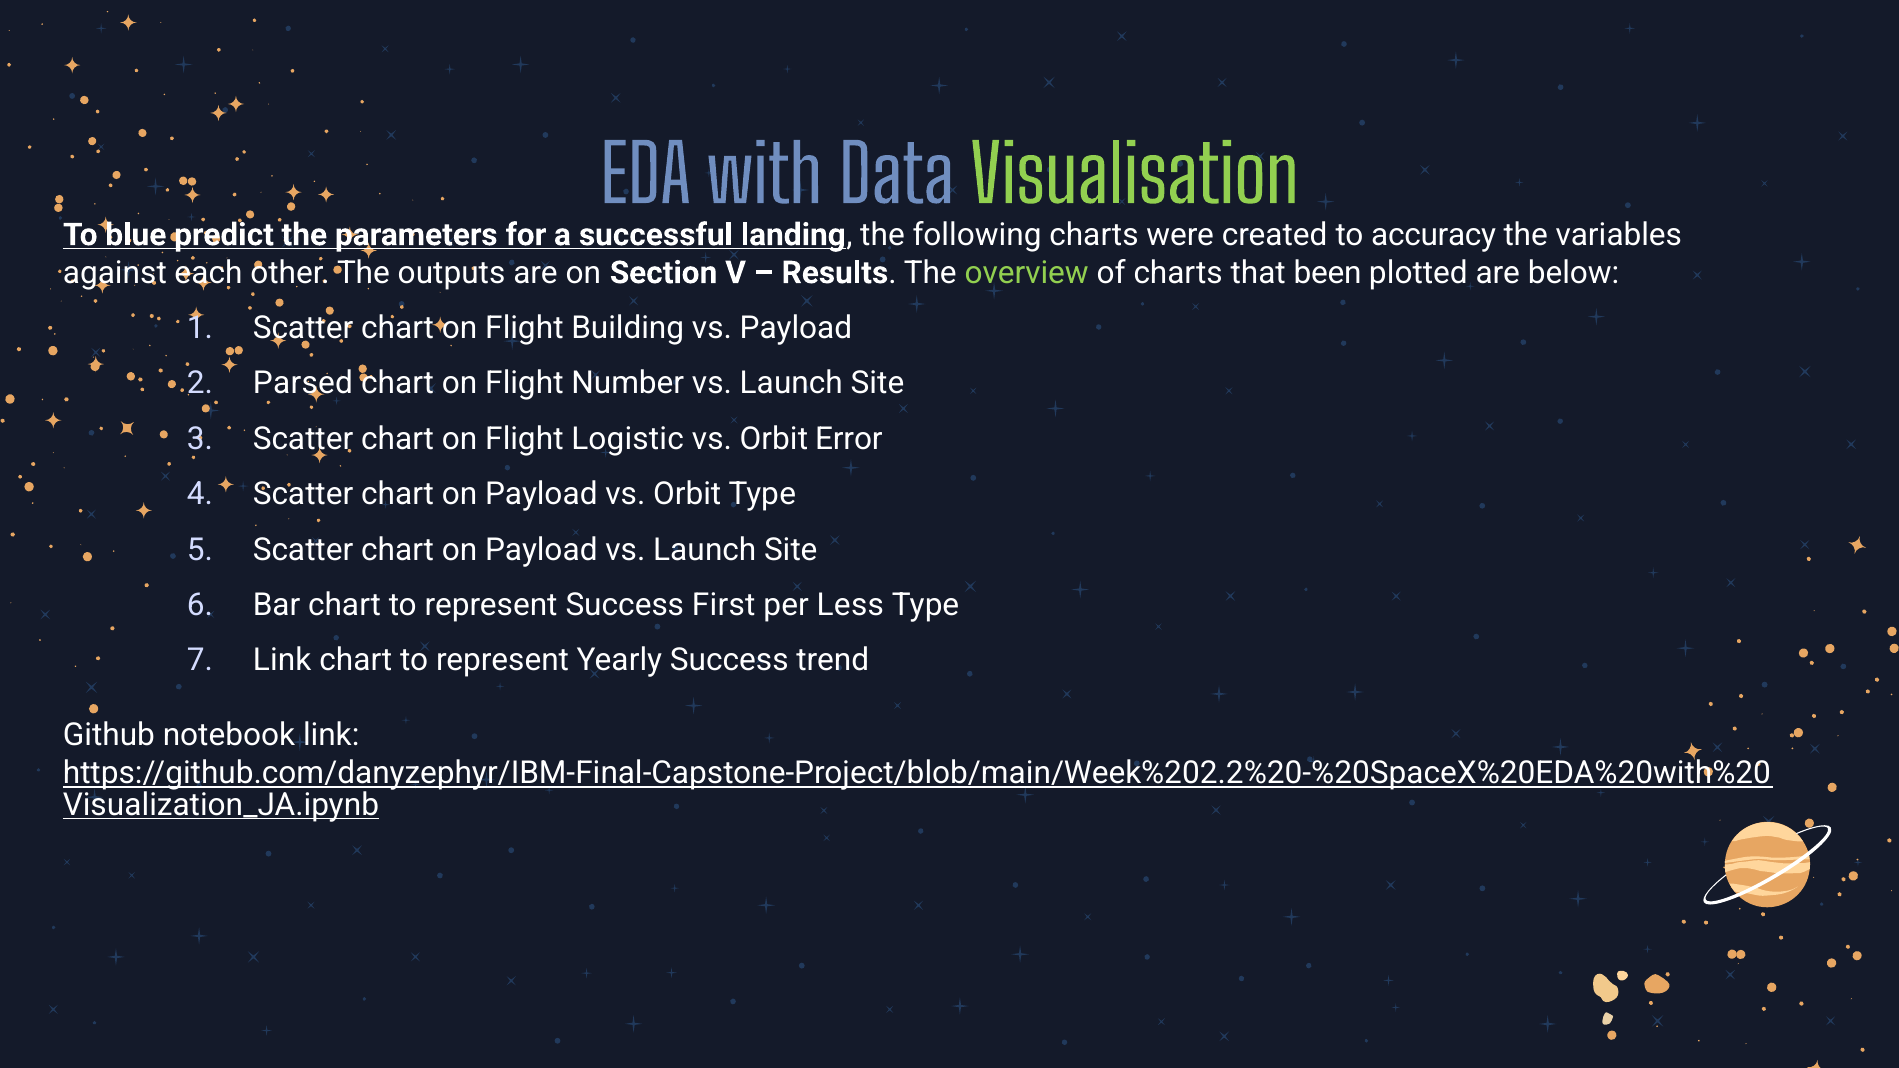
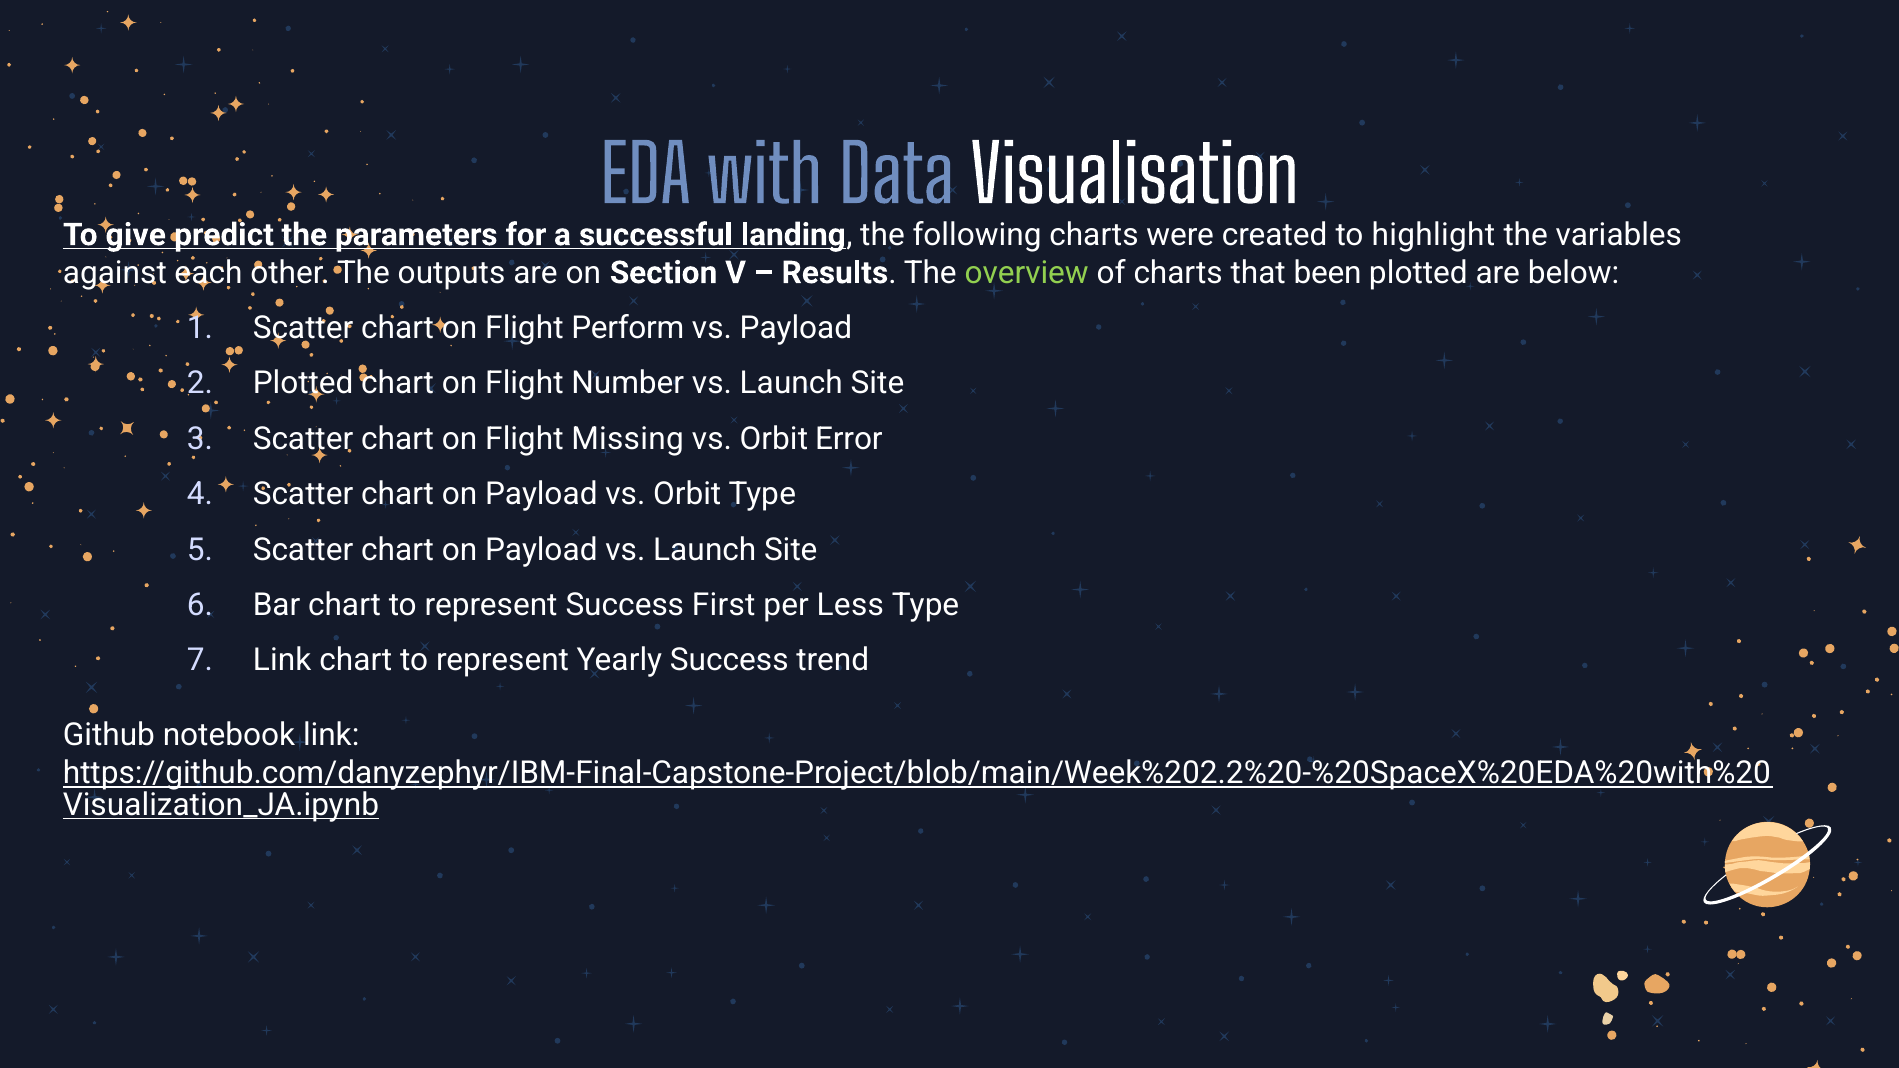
Visualisation colour: light green -> white (1134, 177)
blue: blue -> give (136, 235)
accuracy: accuracy -> highlight (1433, 235)
Building: Building -> Perform (628, 328)
Parsed: Parsed -> Plotted (303, 384)
Logistic: Logistic -> Missing (628, 439)
